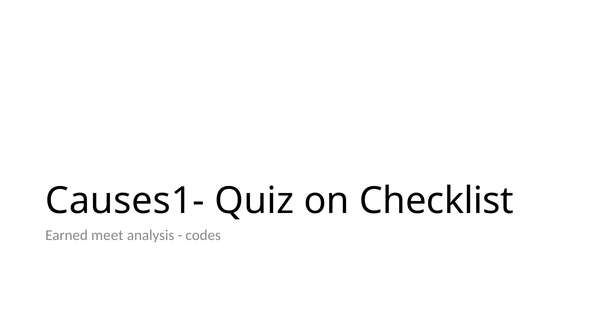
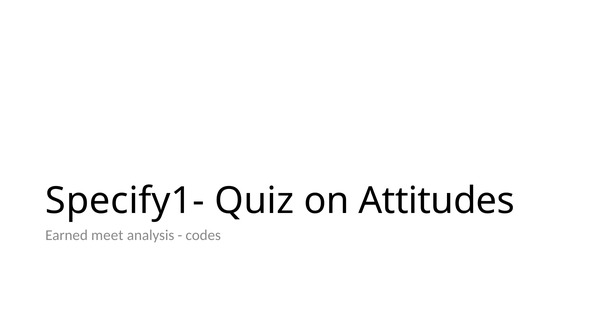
Causes1-: Causes1- -> Specify1- (125, 201)
Checklist: Checklist -> Attitudes (437, 201)
